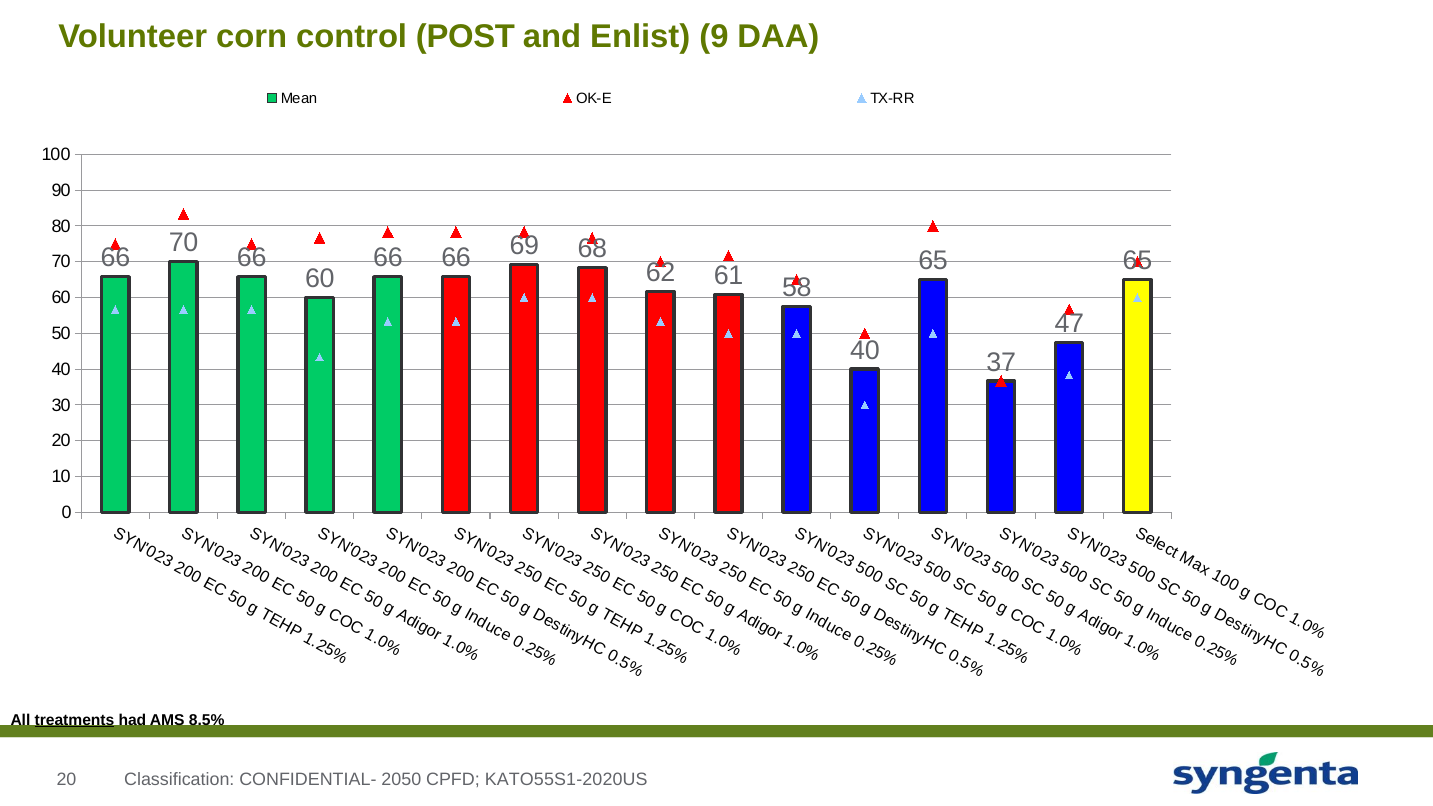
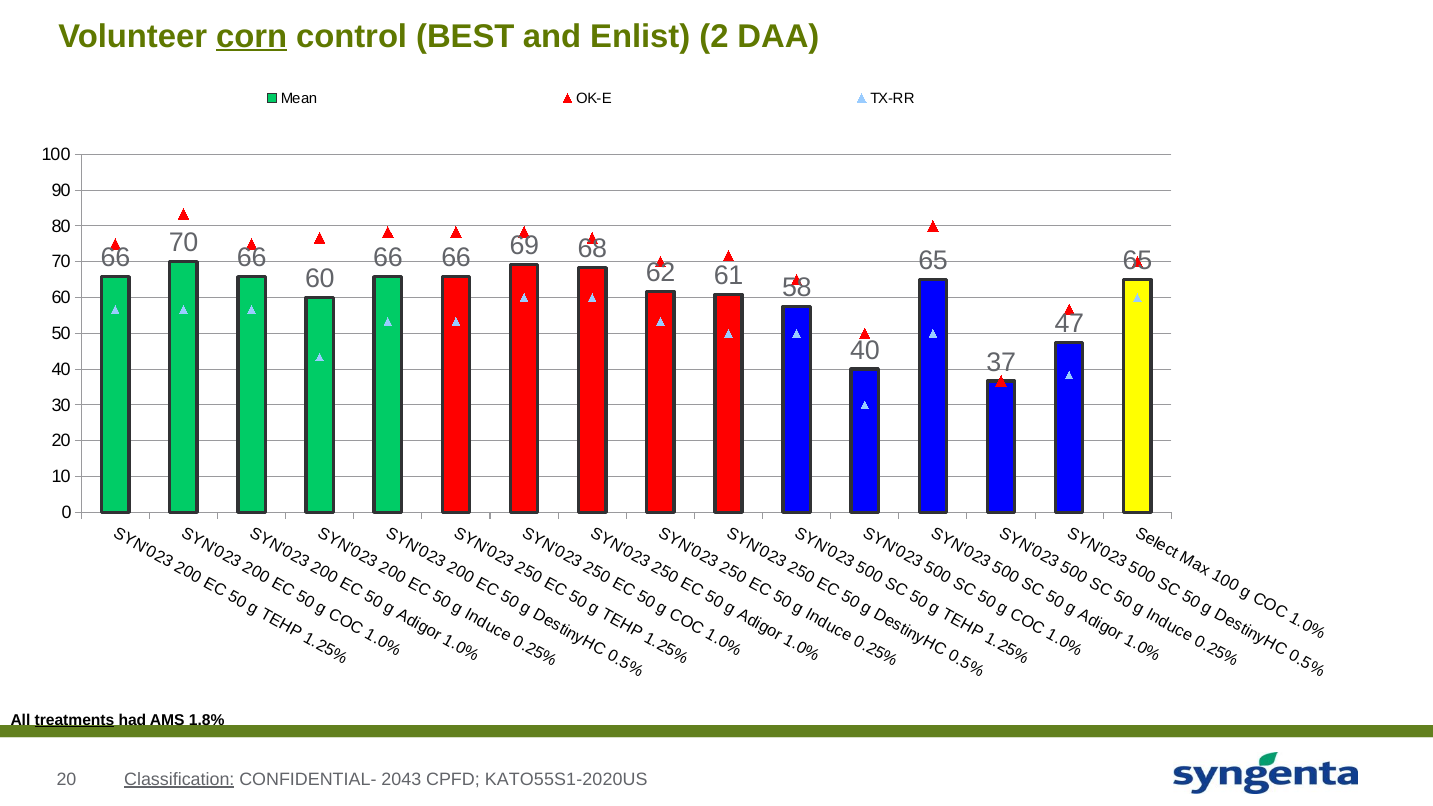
corn underline: none -> present (252, 36)
POST: POST -> BEST (465, 36)
Enlist 9: 9 -> 2 (714, 36)
8.5%: 8.5% -> 1.8% (207, 720)
Classification underline: none -> present (179, 779)
2050: 2050 -> 2043 (401, 779)
